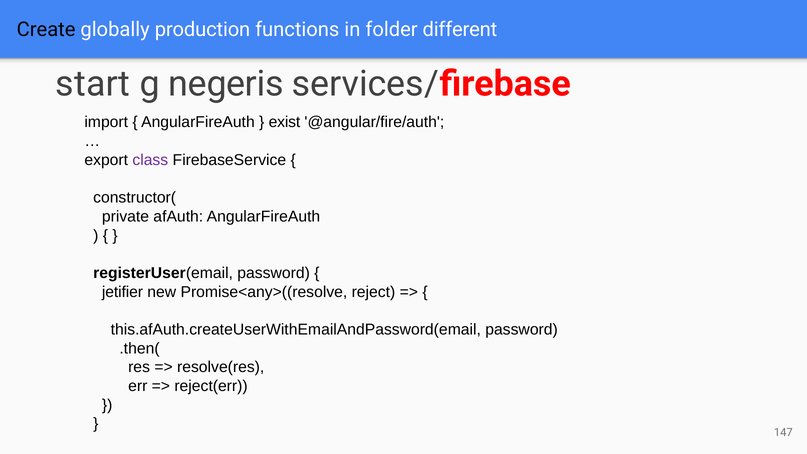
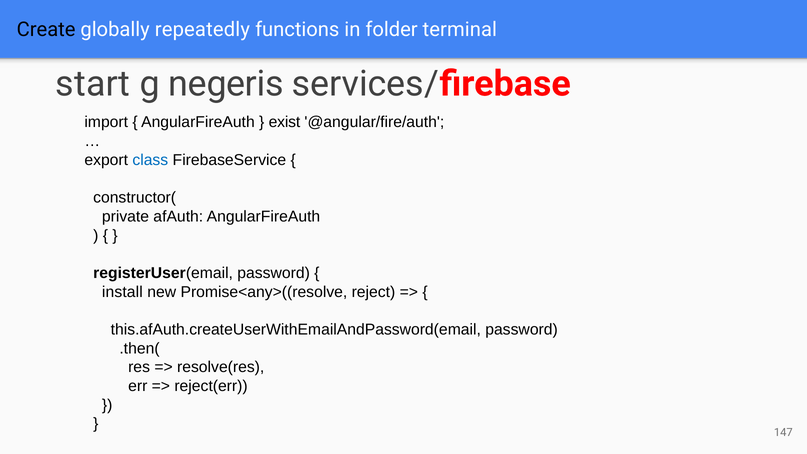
production: production -> repeatedly (202, 29)
different: different -> terminal (460, 29)
class colour: purple -> blue (150, 160)
jetifier: jetifier -> install (122, 292)
